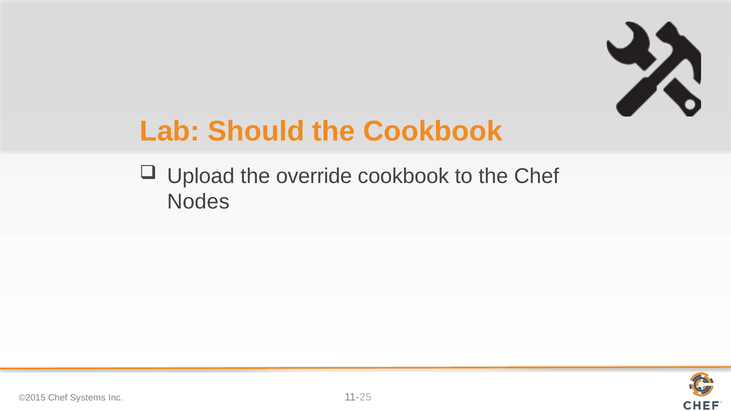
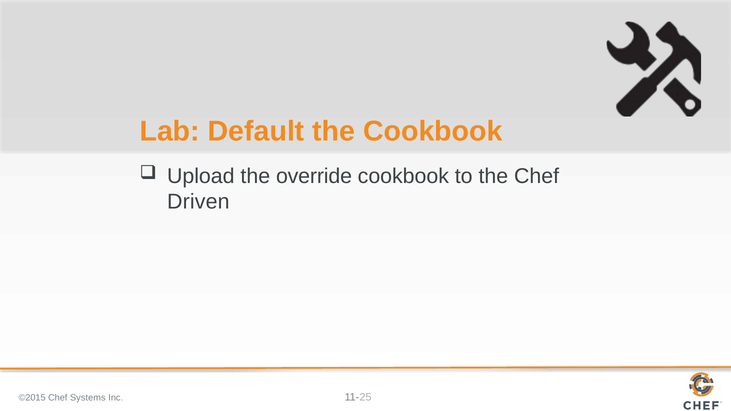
Should: Should -> Default (256, 132)
Nodes: Nodes -> Driven (198, 202)
